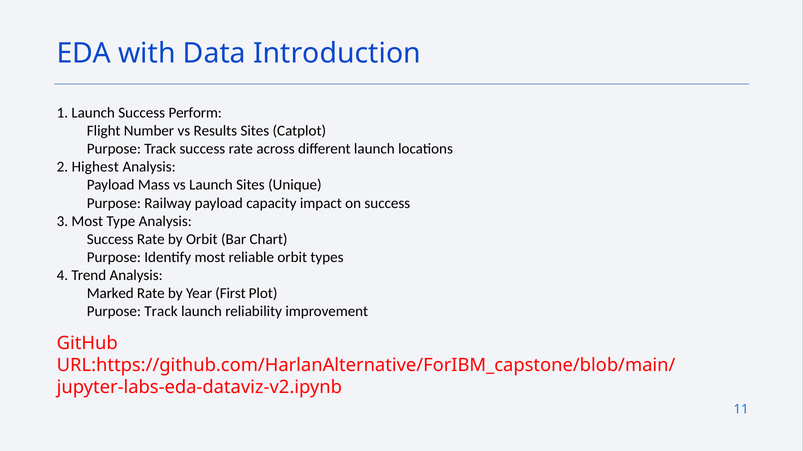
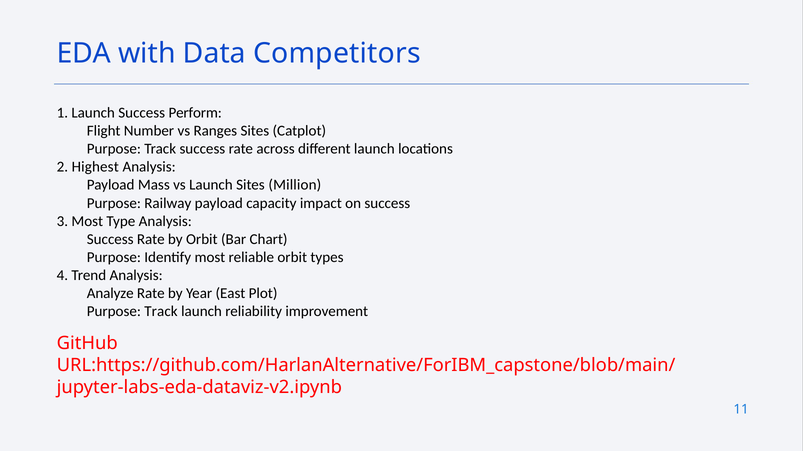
Introduction: Introduction -> Competitors (337, 54)
Results: Results -> Ranges (215, 131)
Unique: Unique -> Million (295, 185)
Marked: Marked -> Analyze (110, 294)
First: First -> East (230, 294)
